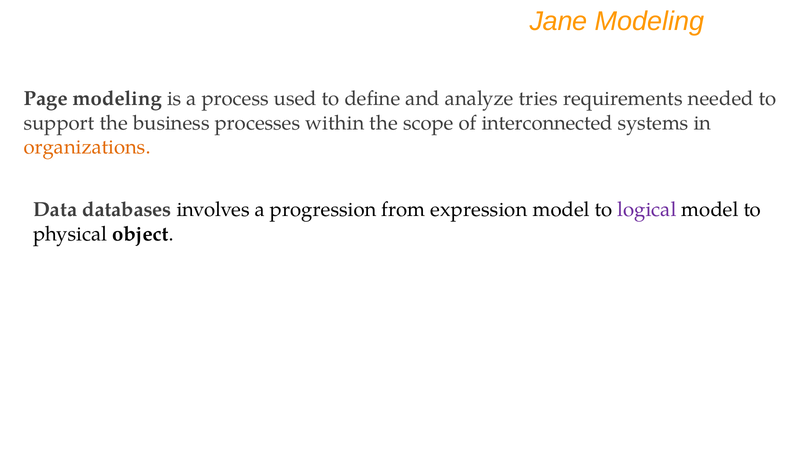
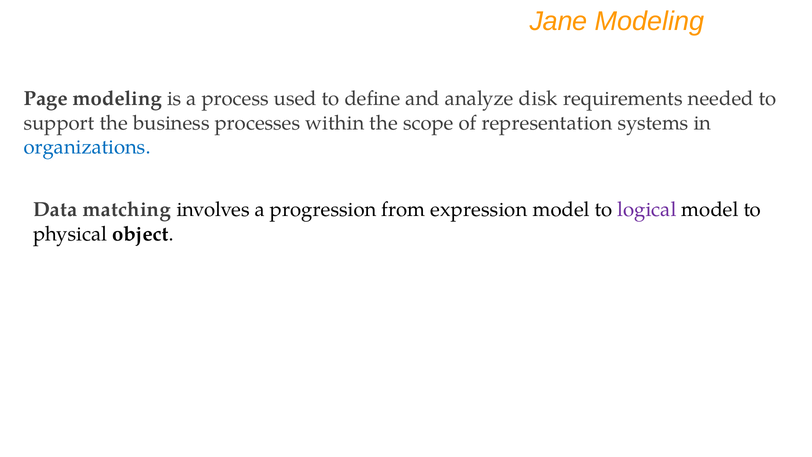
tries: tries -> disk (538, 98)
interconnected: interconnected -> representation (547, 123)
organizations colour: orange -> blue (87, 147)
databases: databases -> matching (127, 209)
